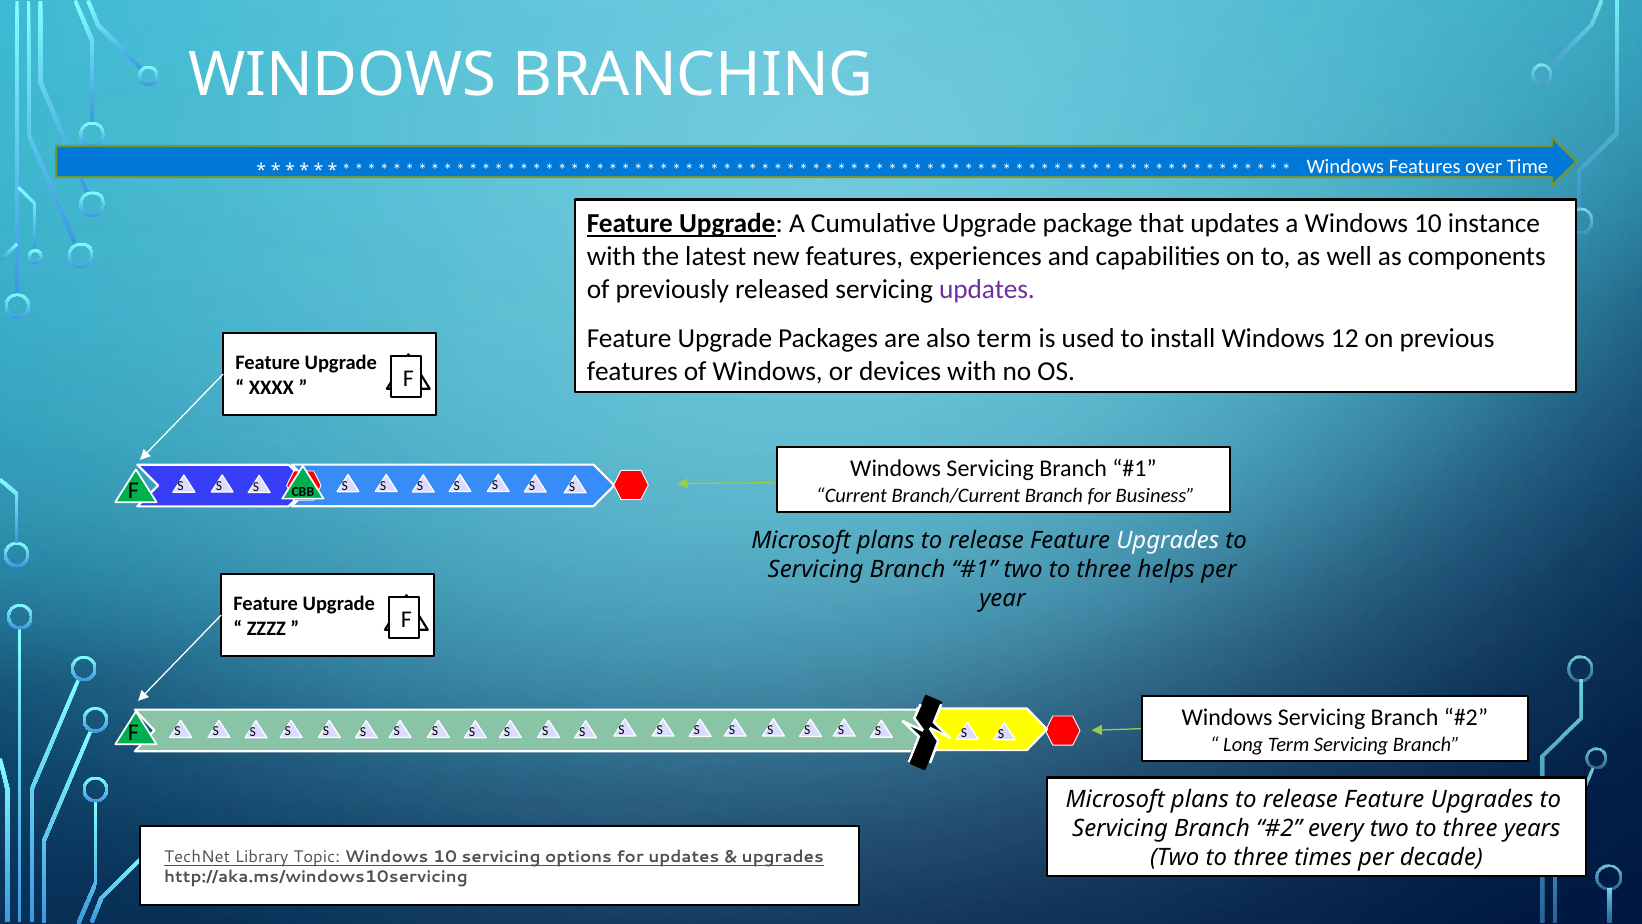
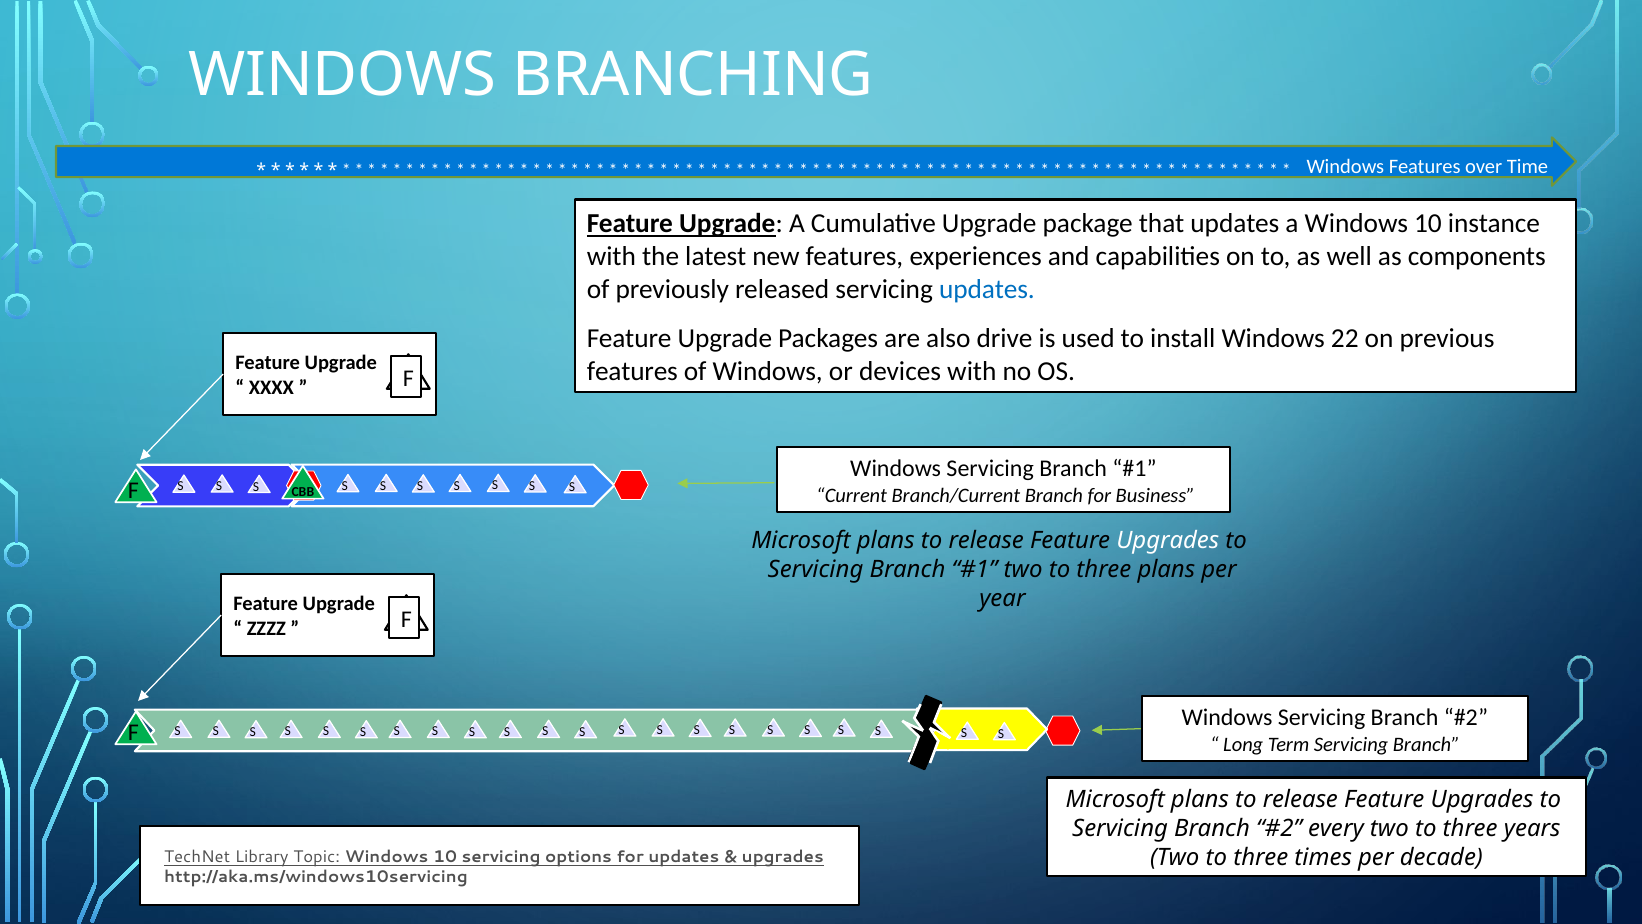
updates colour: purple -> blue (987, 289)
also term: term -> drive (1005, 339)
12: 12 -> 22 (1345, 339)
three helps: helps -> plans (1166, 569)
